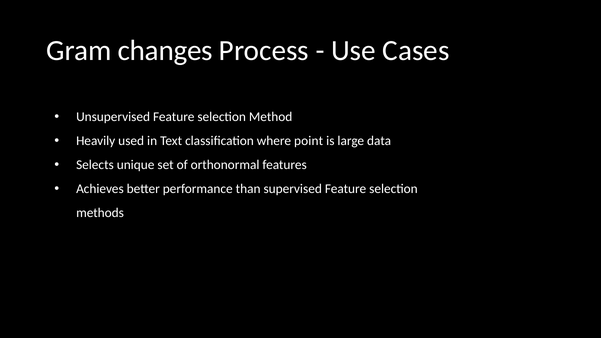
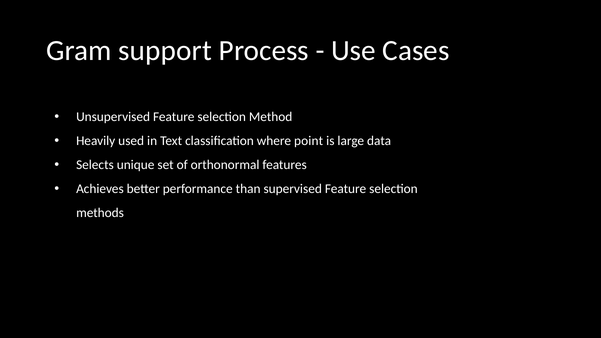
changes: changes -> support (165, 50)
